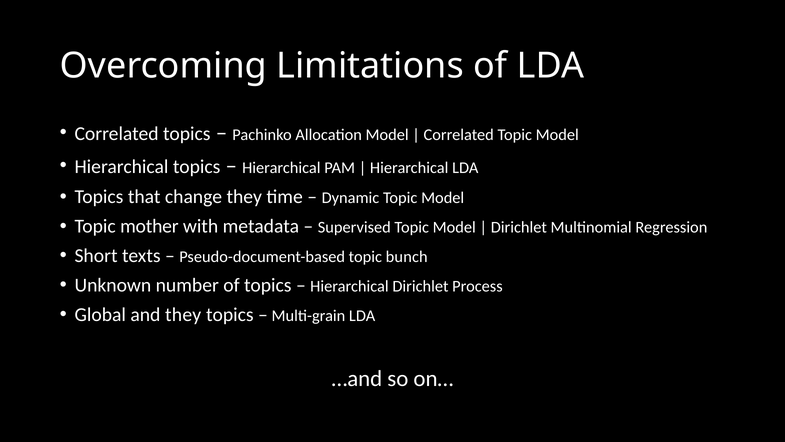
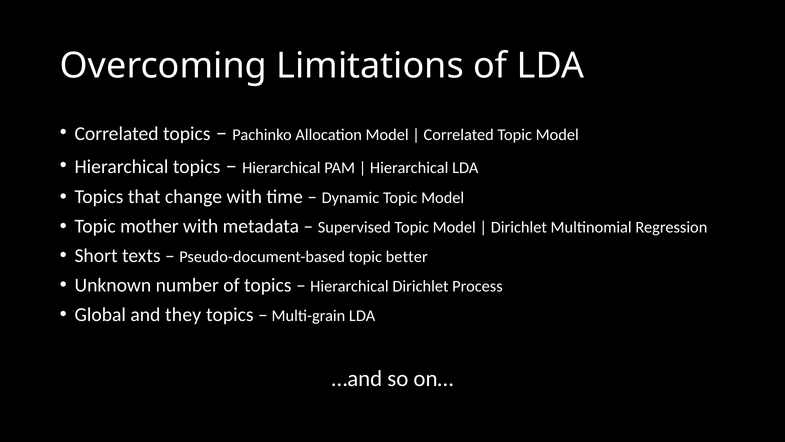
change they: they -> with (244, 197)
bunch: bunch -> better (407, 257)
